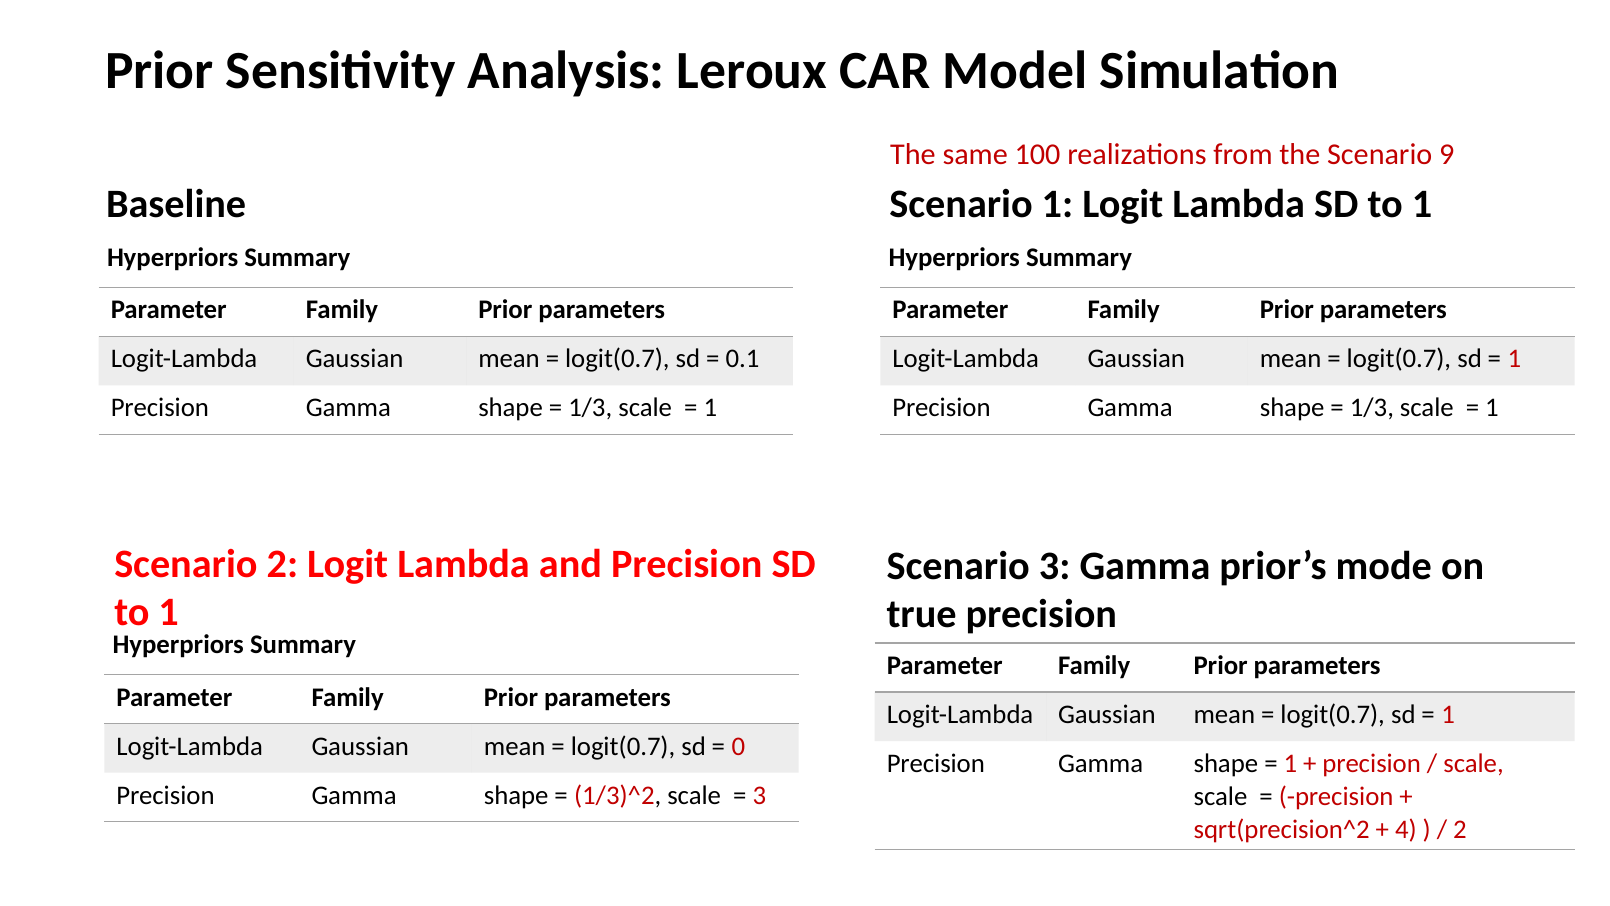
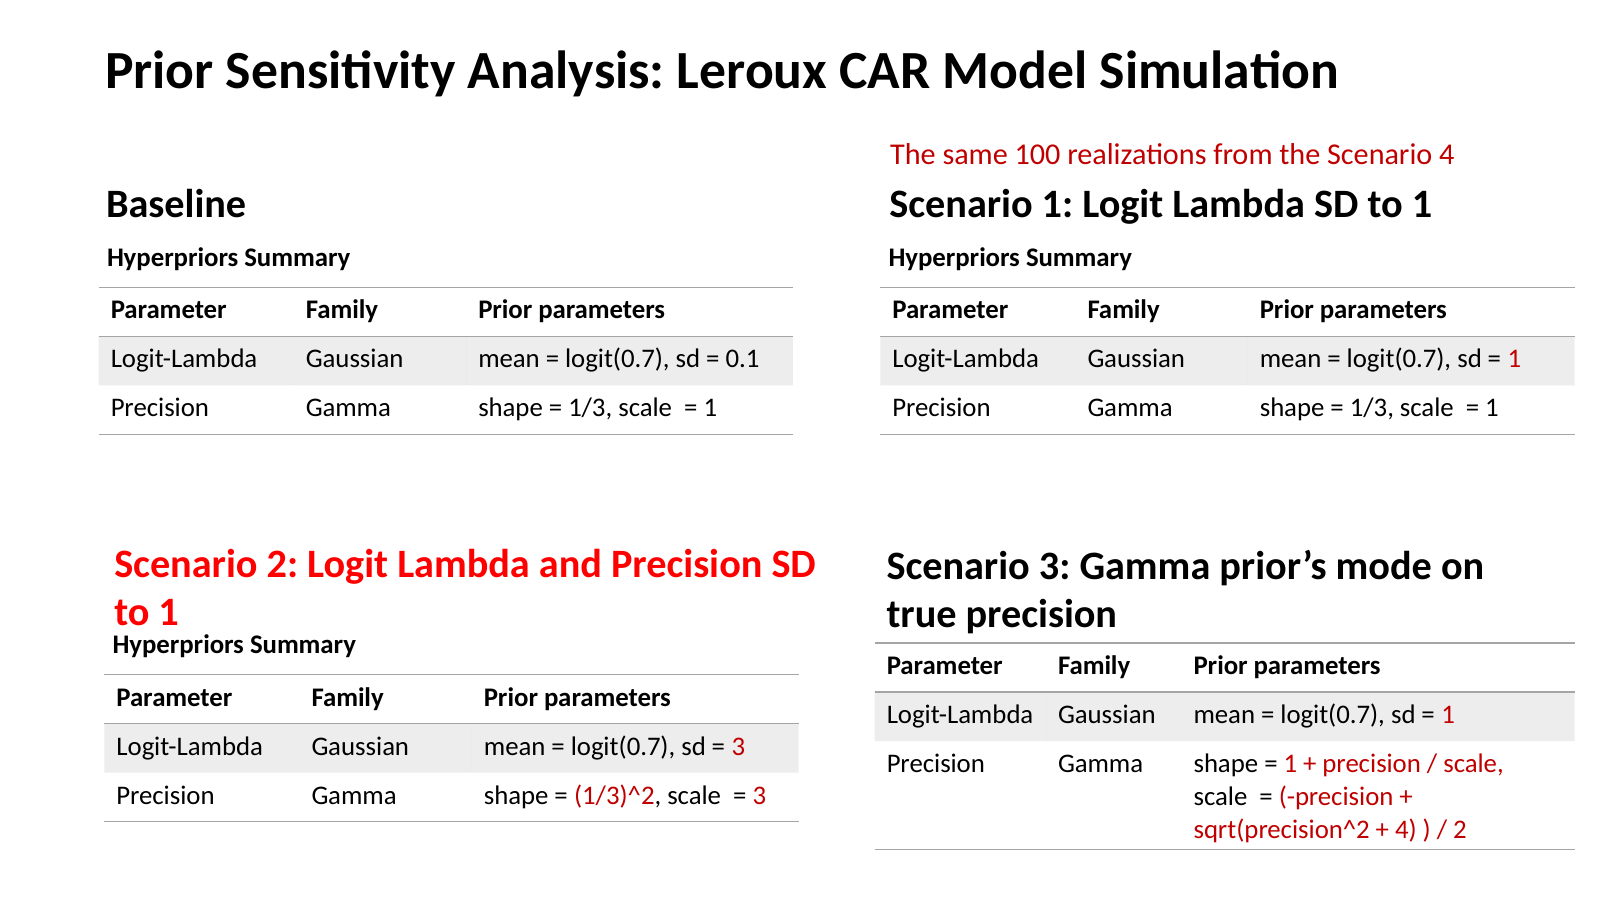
Scenario 9: 9 -> 4 (1447, 154)
0: 0 -> 3 (738, 746)
